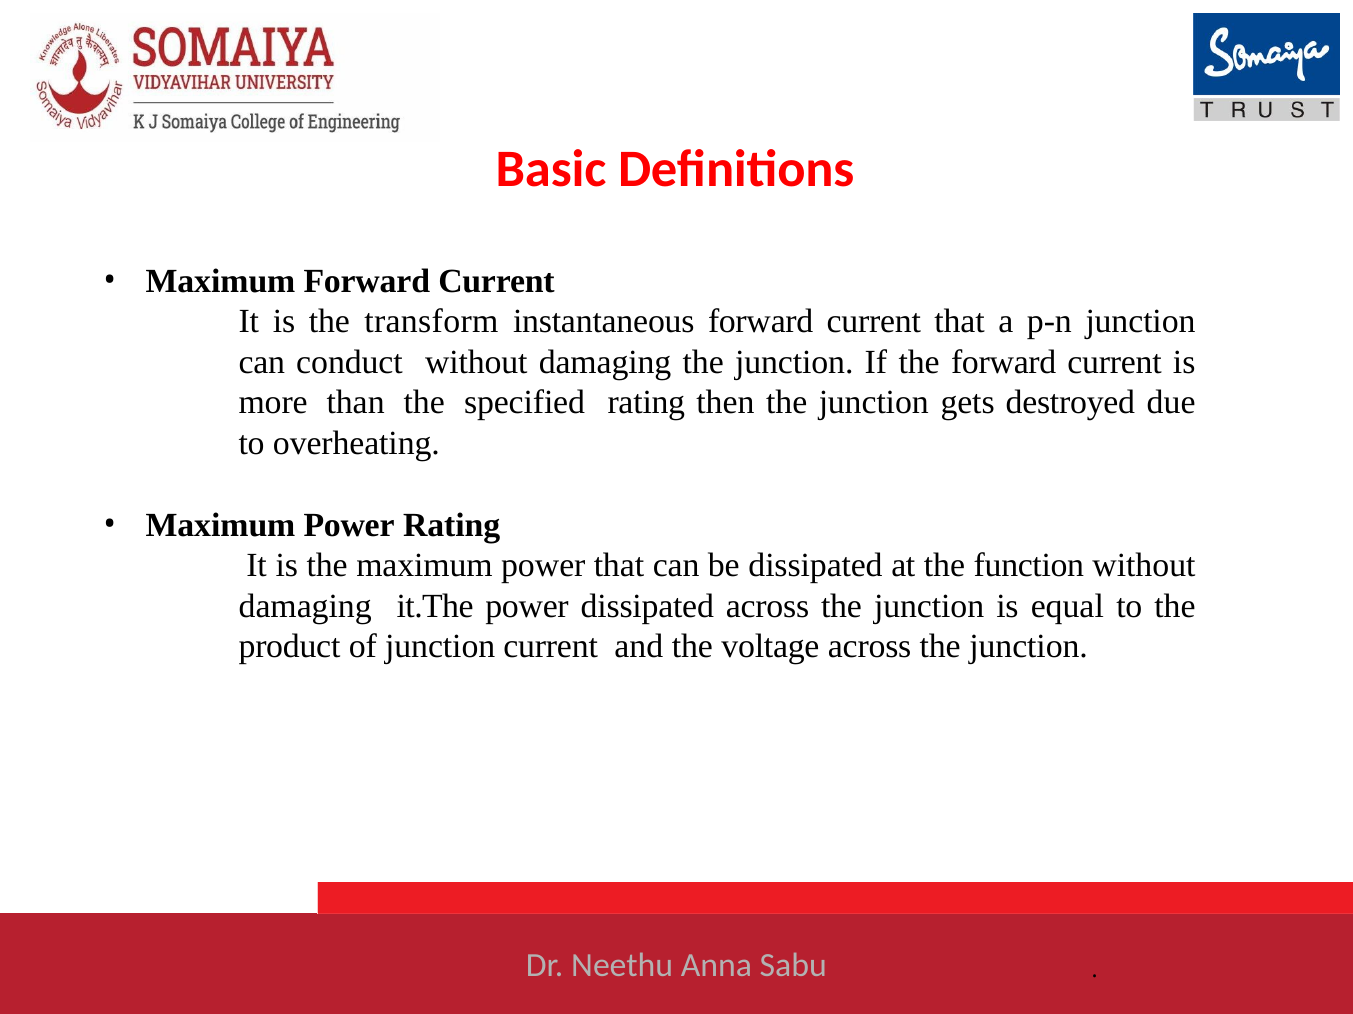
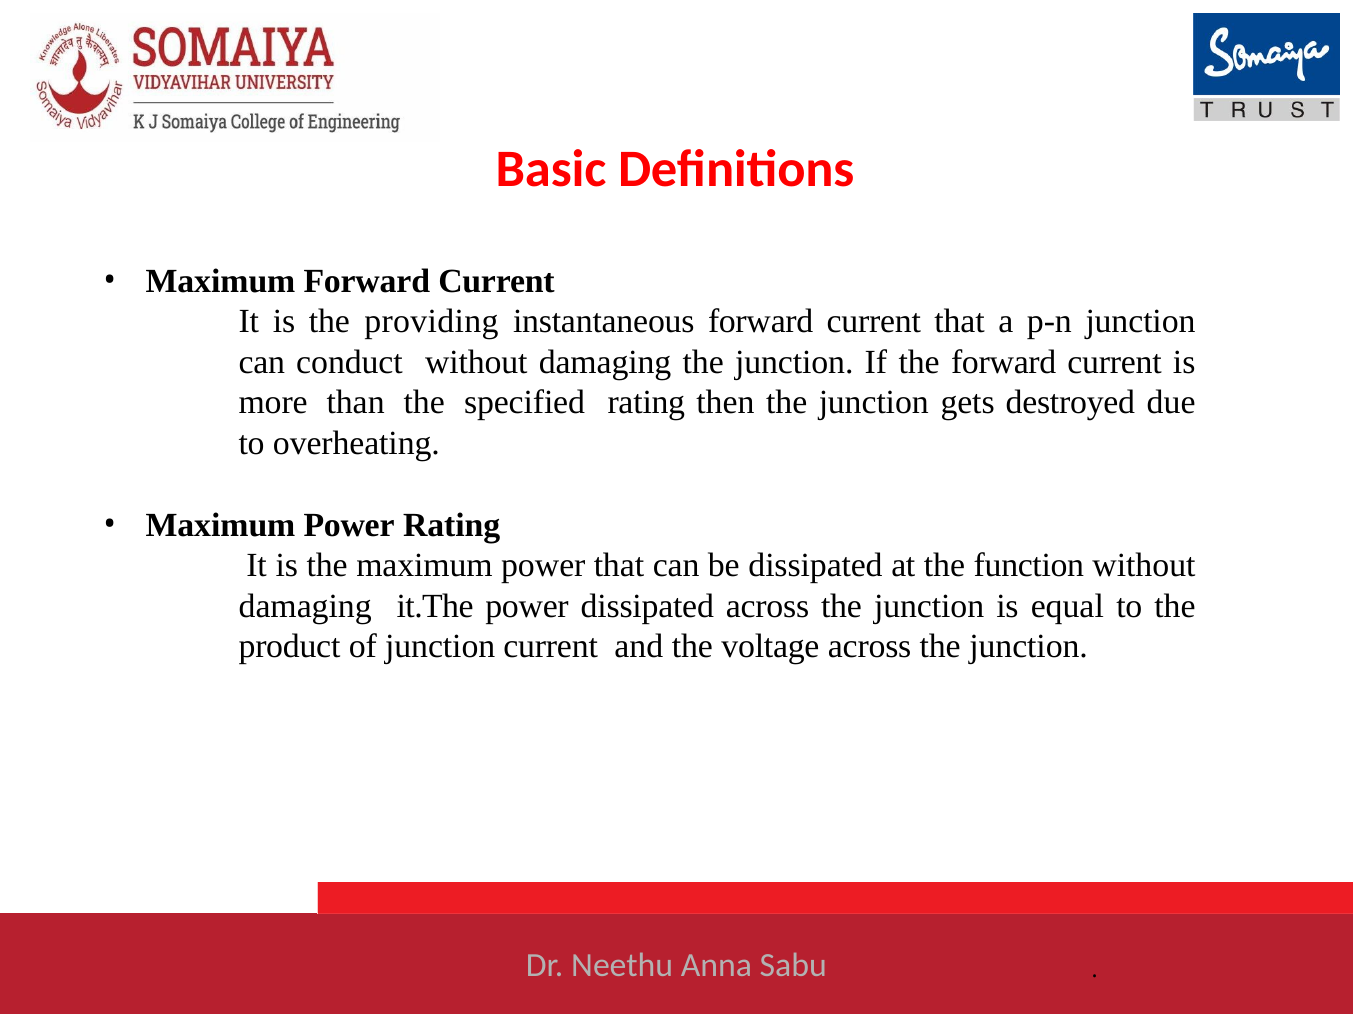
transform: transform -> providing (431, 322)
